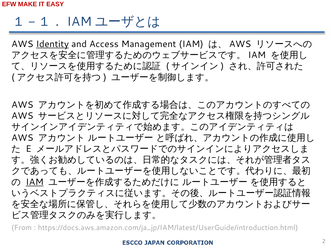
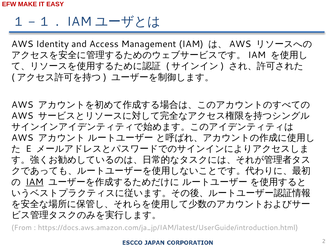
Identity underline: present -> none (52, 44)
